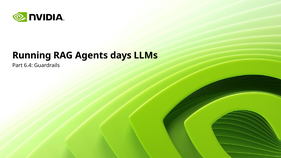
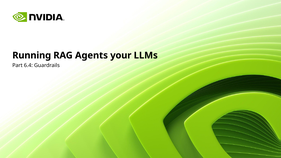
days: days -> your (121, 55)
